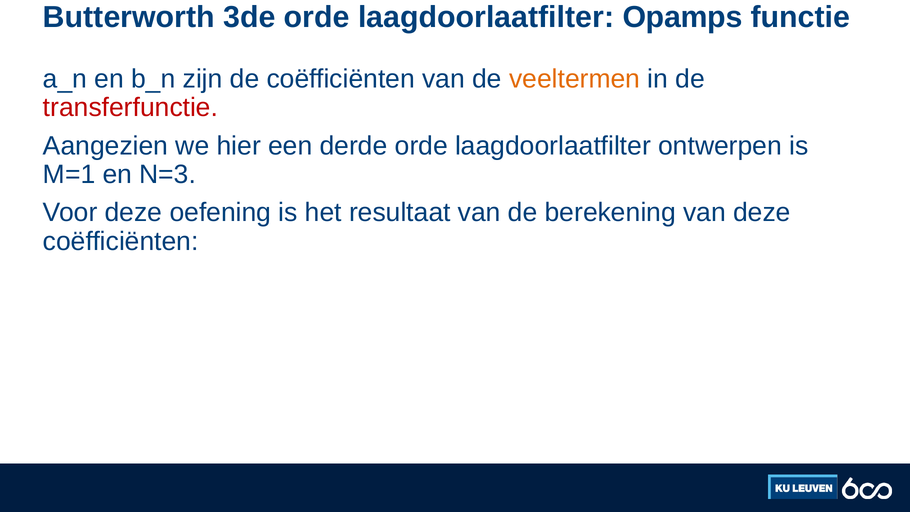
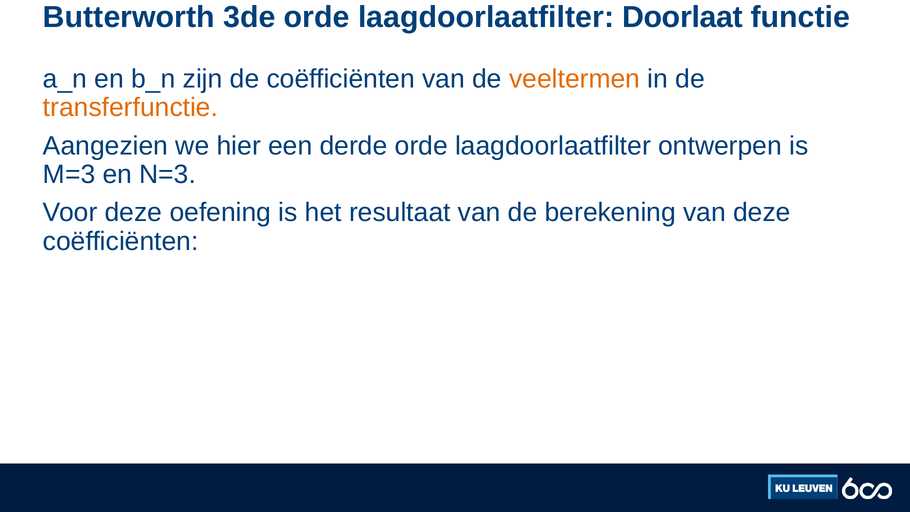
Opamps: Opamps -> Doorlaat (683, 17)
transferfunctie colour: red -> orange (131, 108)
M=1: M=1 -> M=3 (69, 175)
